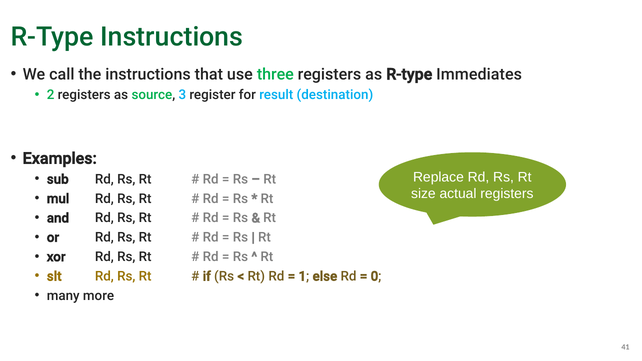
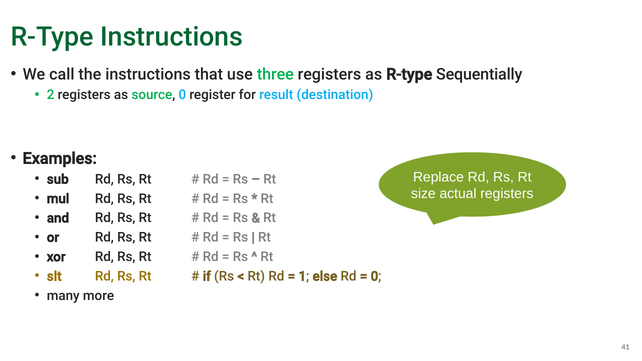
Immediates: Immediates -> Sequentially (479, 74)
source 3: 3 -> 0 (182, 95)
